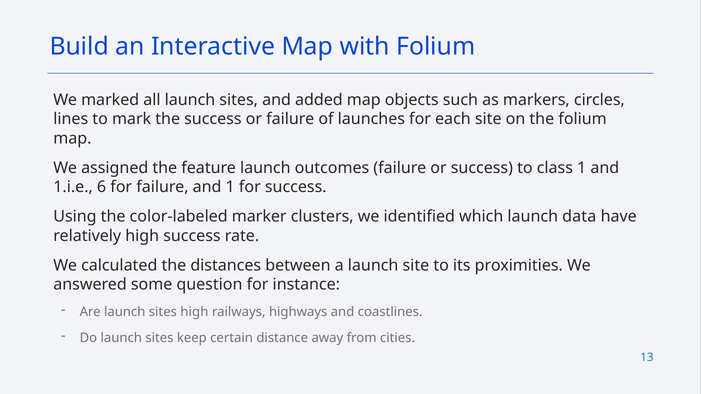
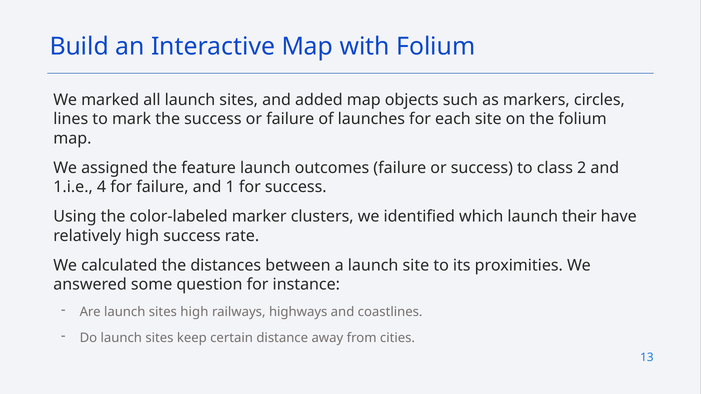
class 1: 1 -> 2 (582, 168)
6: 6 -> 4 (102, 187)
data: data -> their (579, 217)
